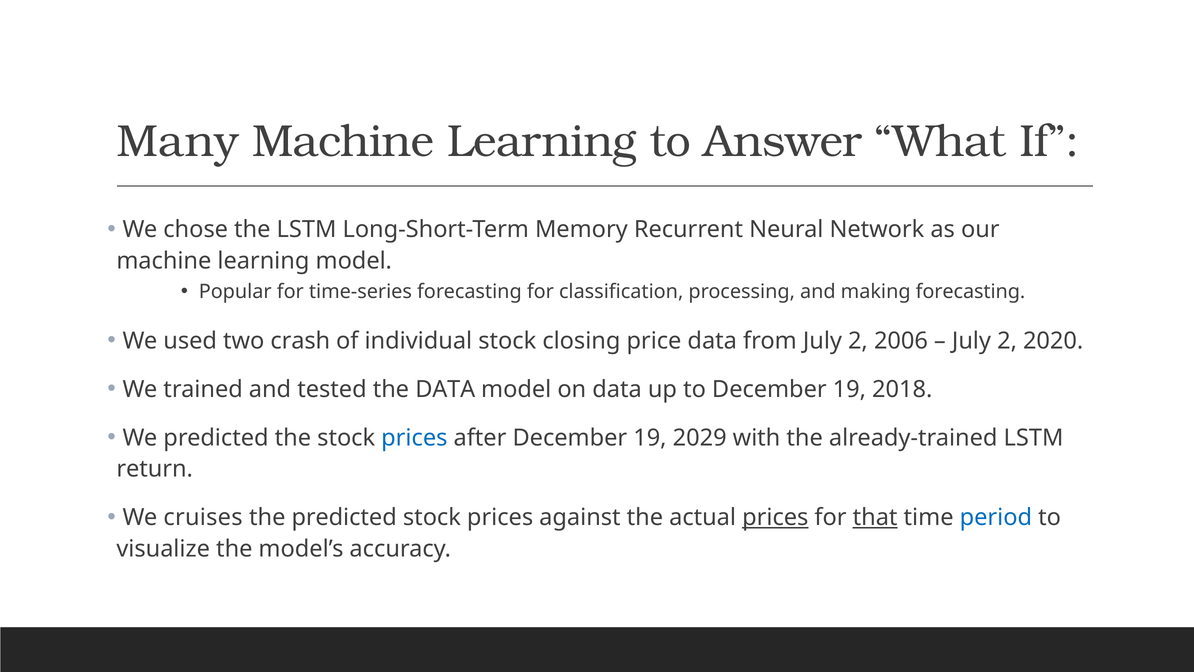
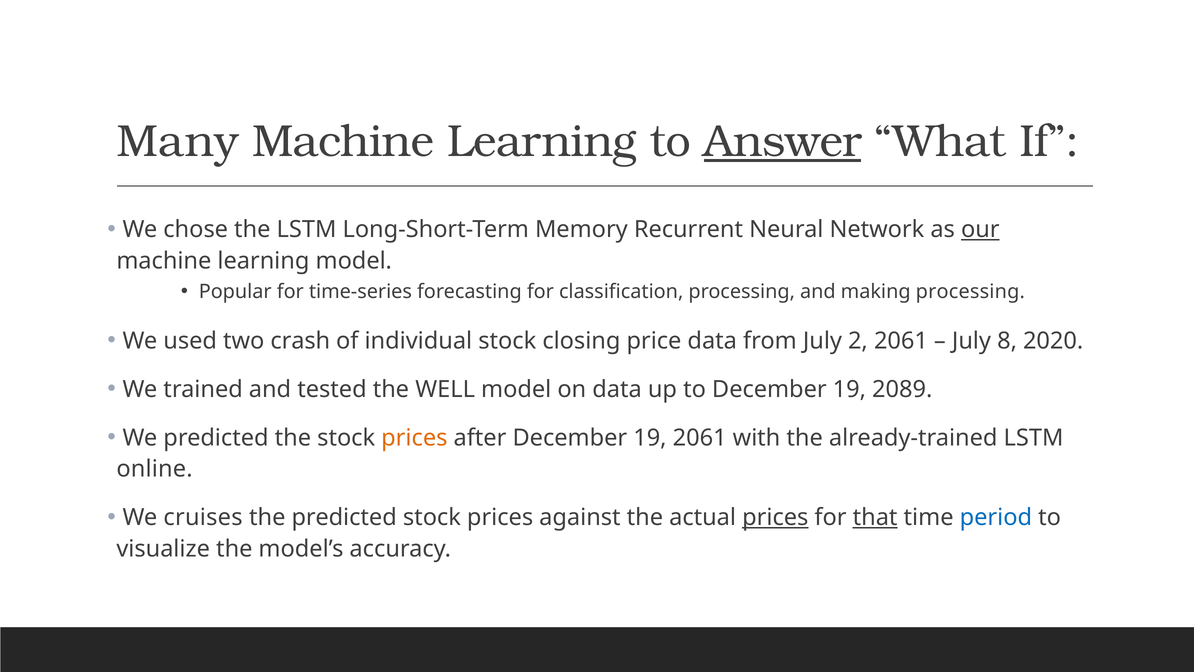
Answer underline: none -> present (783, 141)
our underline: none -> present (980, 230)
making forecasting: forecasting -> processing (970, 291)
2 2006: 2006 -> 2061 (901, 341)
2: 2 -> 8 (1007, 341)
the DATA: DATA -> WELL (445, 389)
2018: 2018 -> 2089 (902, 389)
prices colour: blue -> orange (414, 438)
19 2029: 2029 -> 2061 (700, 438)
return: return -> online (155, 469)
